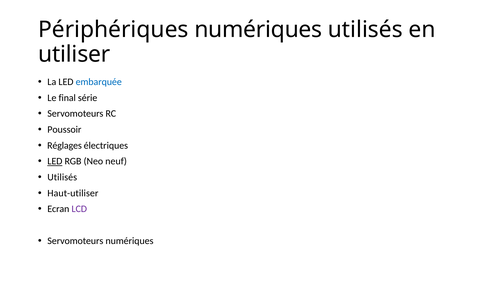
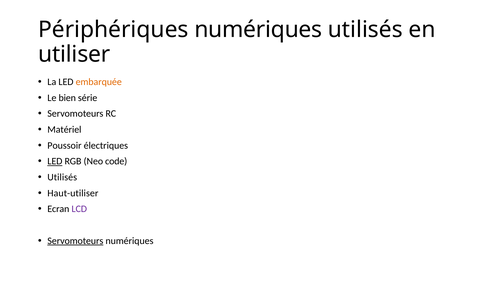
embarquée colour: blue -> orange (99, 82)
final: final -> bien (67, 98)
Poussoir: Poussoir -> Matériel (64, 129)
Réglages: Réglages -> Poussoir (64, 145)
neuf: neuf -> code (116, 161)
Servomoteurs underline: none -> present (75, 241)
